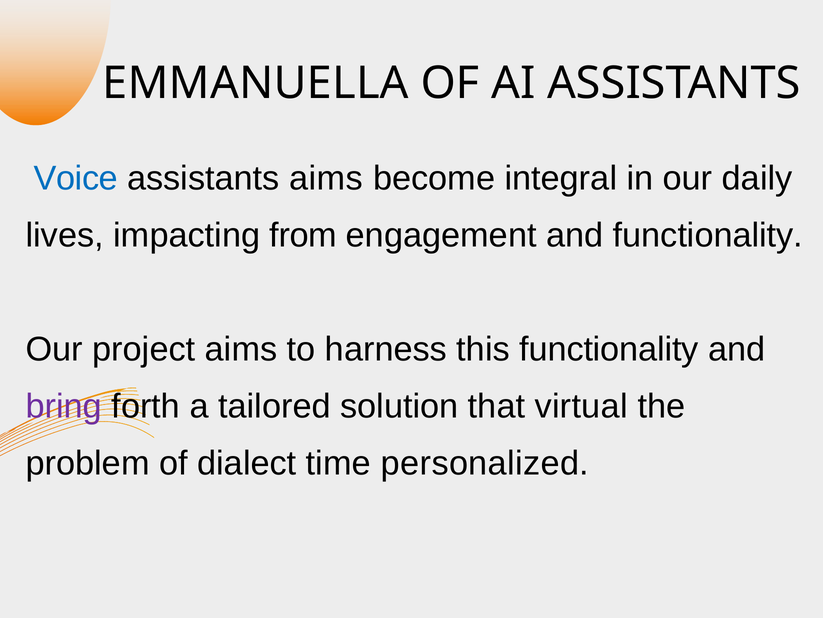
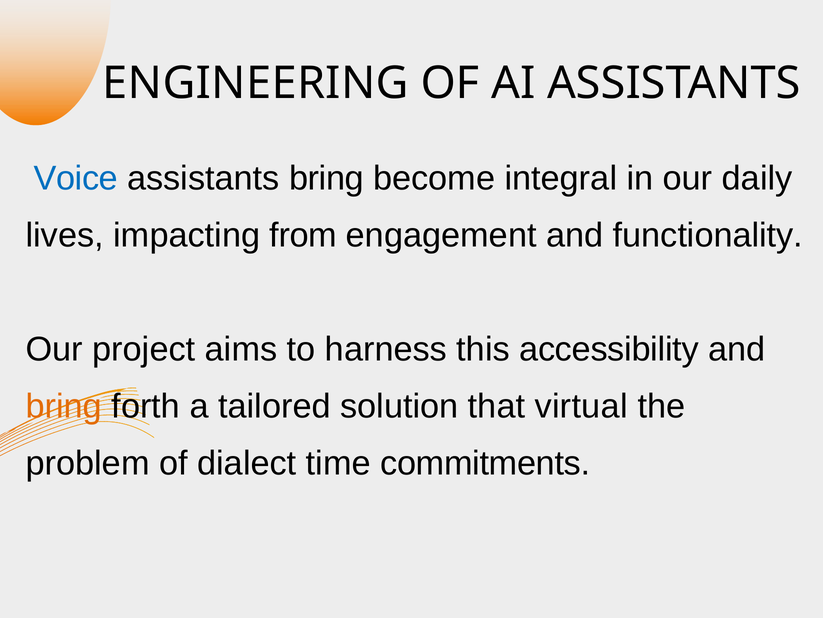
EMMANUELLA: EMMANUELLA -> ENGINEERING (256, 83)
assistants aims: aims -> bring (327, 178)
this functionality: functionality -> accessibility (609, 349)
bring colour: purple -> orange (64, 406)
personalized: personalized -> commitments (485, 463)
